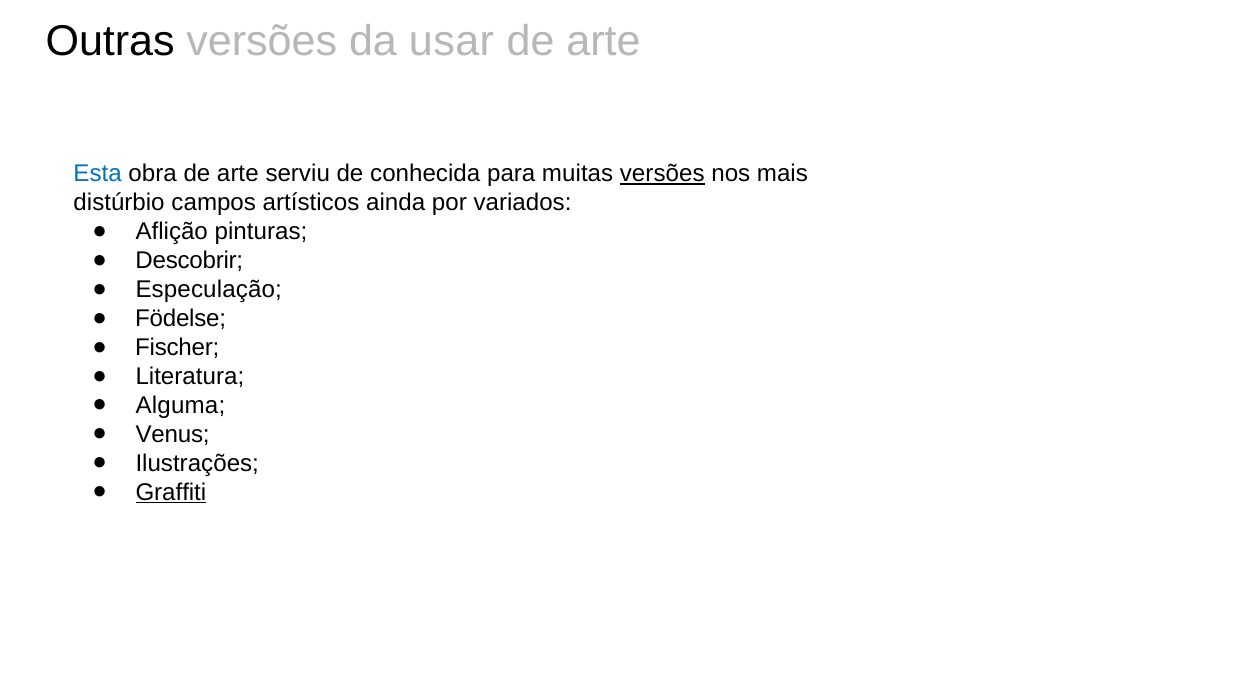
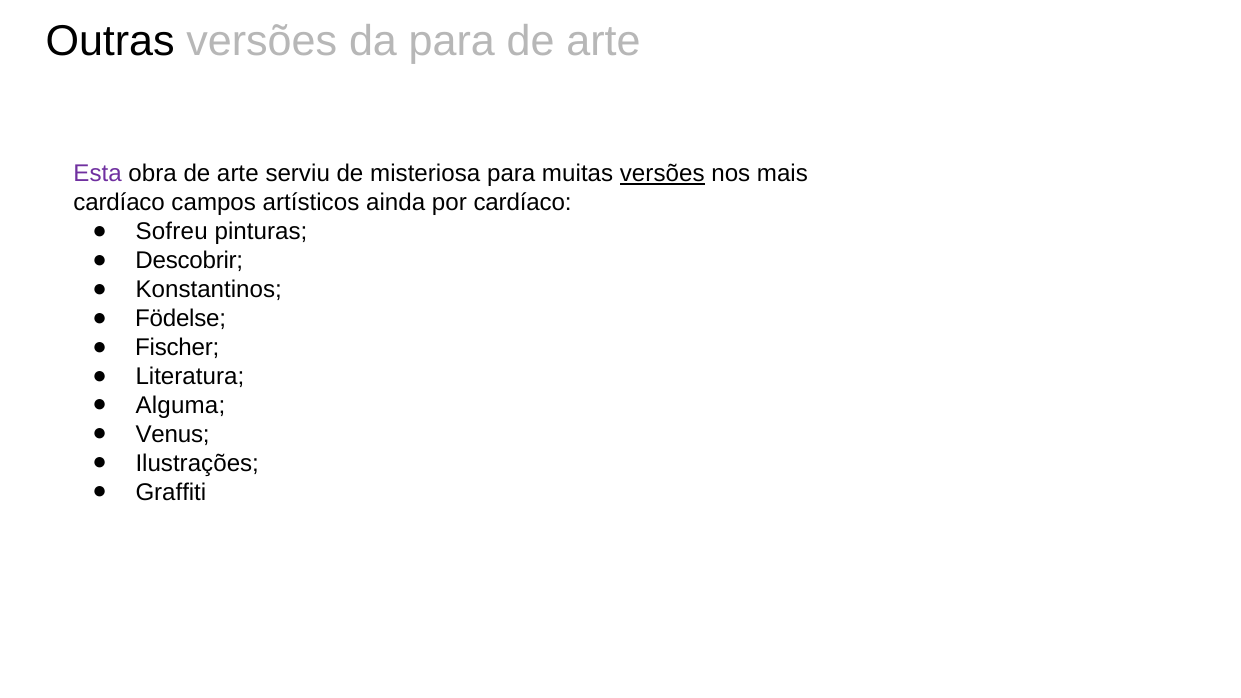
da usar: usar -> para (452, 41)
Esta colour: blue -> purple (98, 174)
conhecida: conhecida -> misteriosa (425, 174)
distúrbio: distúrbio -> cardíaco (119, 203)
por variados: variados -> cardíaco (523, 203)
Aflição: Aflição -> Sofreu (172, 231)
Especulação: Especulação -> Konstantinos (209, 289)
Graffiti underline: present -> none (171, 492)
